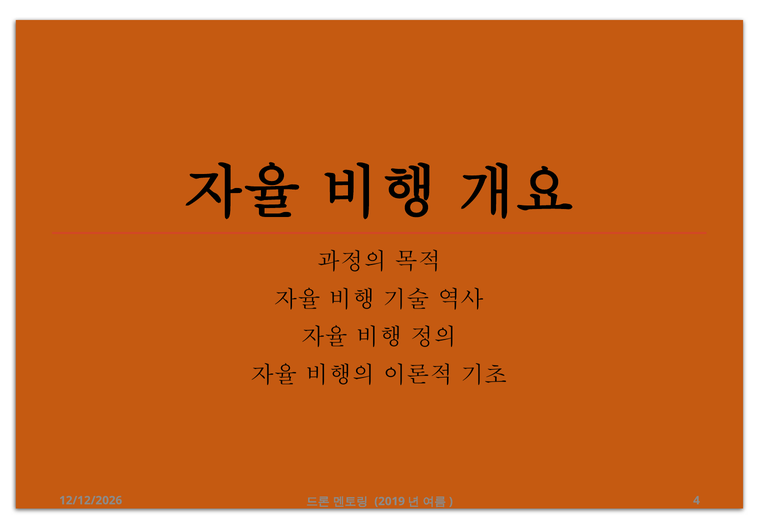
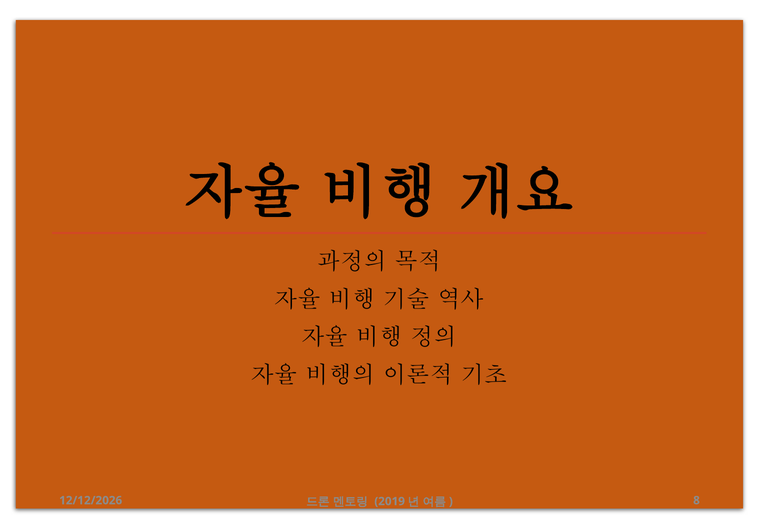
4: 4 -> 8 (696, 501)
